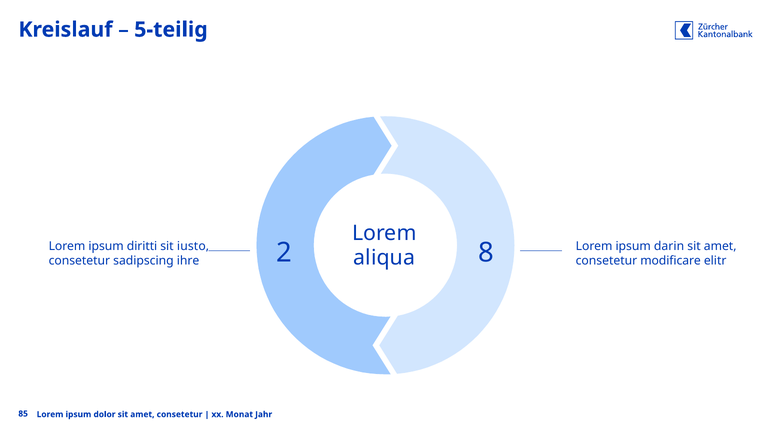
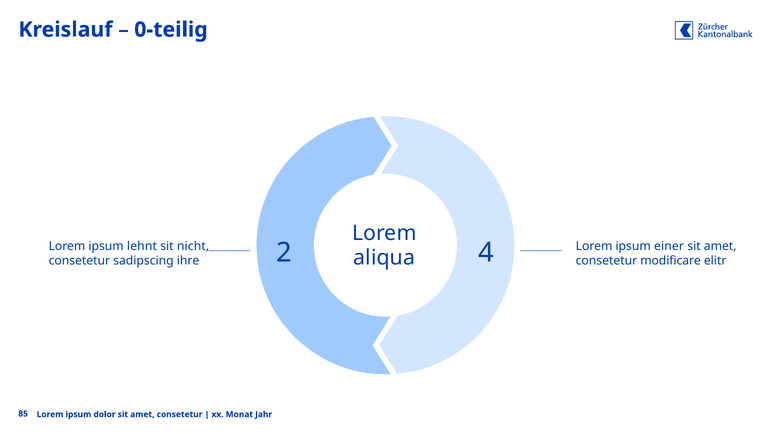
5-teilig: 5-teilig -> 0-teilig (171, 30)
diritti: diritti -> lehnt (142, 246)
iusto: iusto -> nicht (193, 246)
darin: darin -> einer (669, 246)
8: 8 -> 4 (486, 252)
